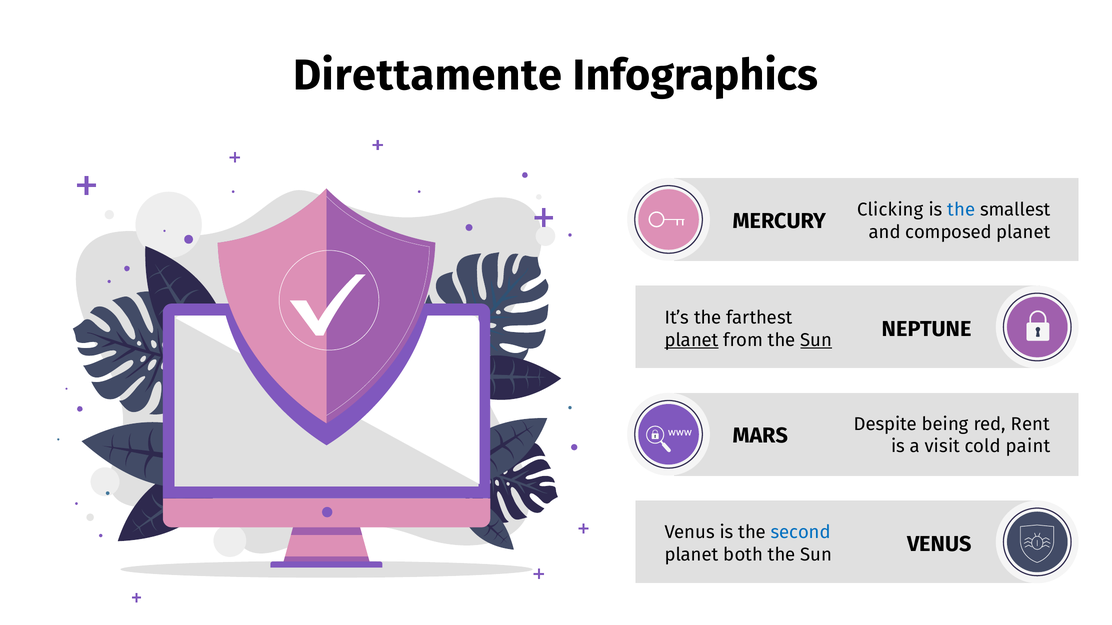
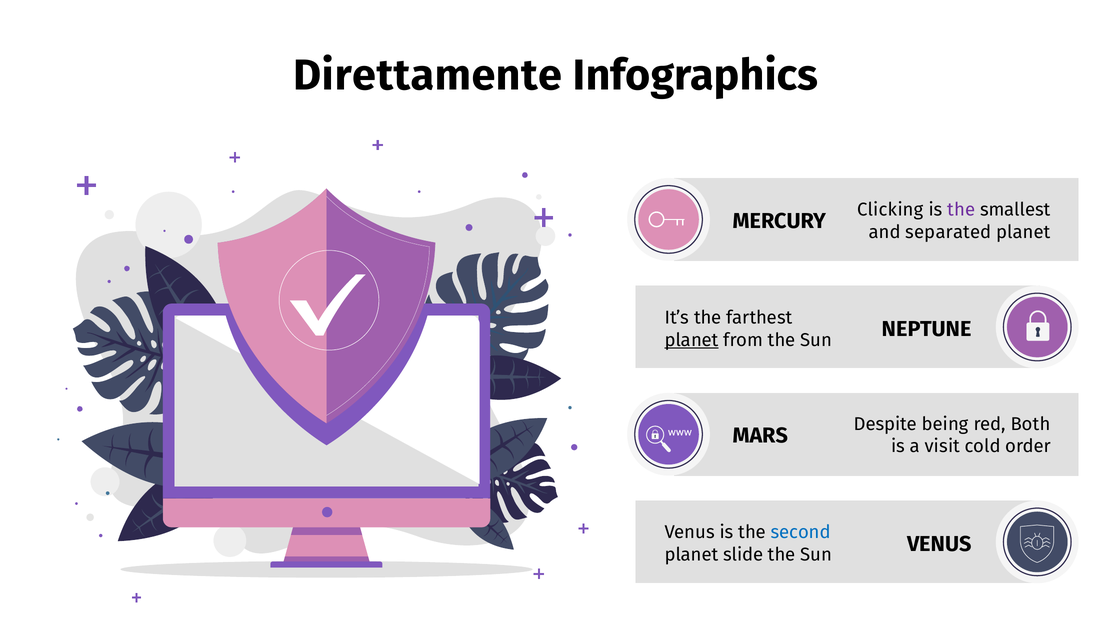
the colour: blue -> purple (961, 210)
composed: composed -> separated (948, 232)
Sun underline: present -> none (816, 340)
Rent: Rent -> Both (1030, 424)
paint: paint -> order (1028, 447)
both: both -> slide (743, 555)
